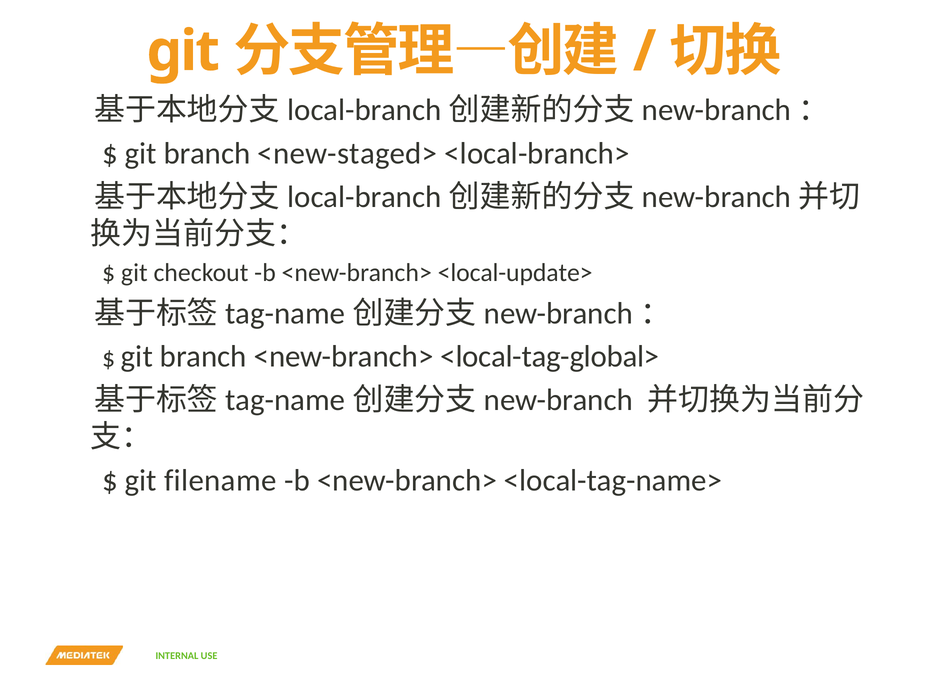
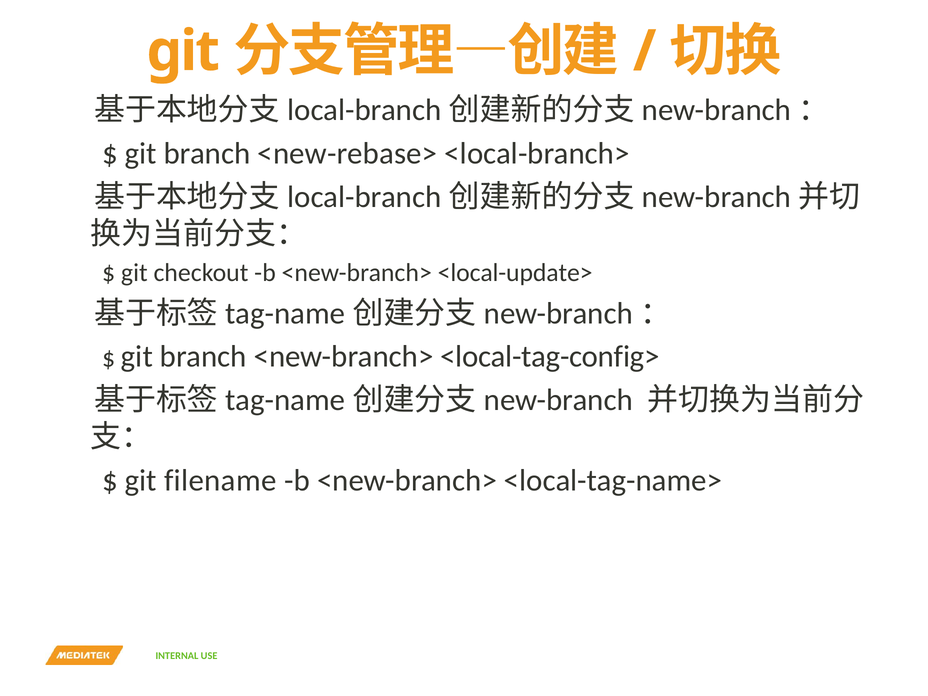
<new-staged>: <new-staged> -> <new-rebase> (347, 154)
<local-tag-global>: <local-tag-global> -> <local-tag-config> (550, 357)
